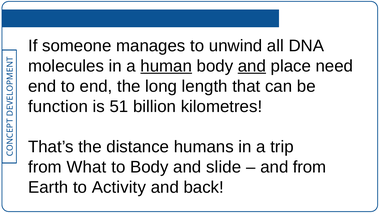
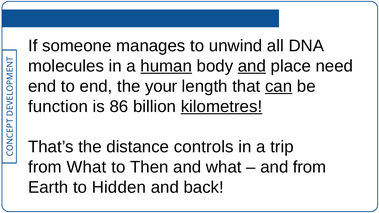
long: long -> your (161, 86)
can underline: none -> present (279, 86)
51: 51 -> 86 (119, 107)
kilometres underline: none -> present (221, 107)
humans: humans -> controls (204, 147)
to Body: Body -> Then (149, 167)
and slide: slide -> what (224, 167)
Activity: Activity -> Hidden (119, 187)
